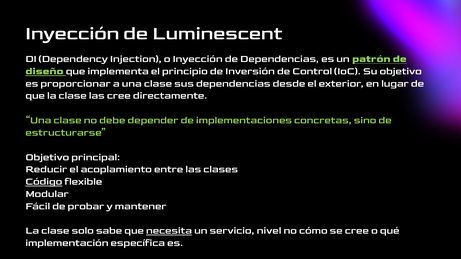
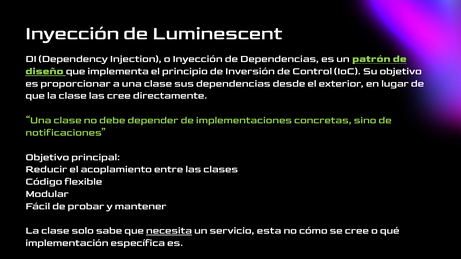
estructurarse: estructurarse -> notificaciones (66, 133)
Código underline: present -> none (44, 182)
nivel: nivel -> esta (269, 231)
